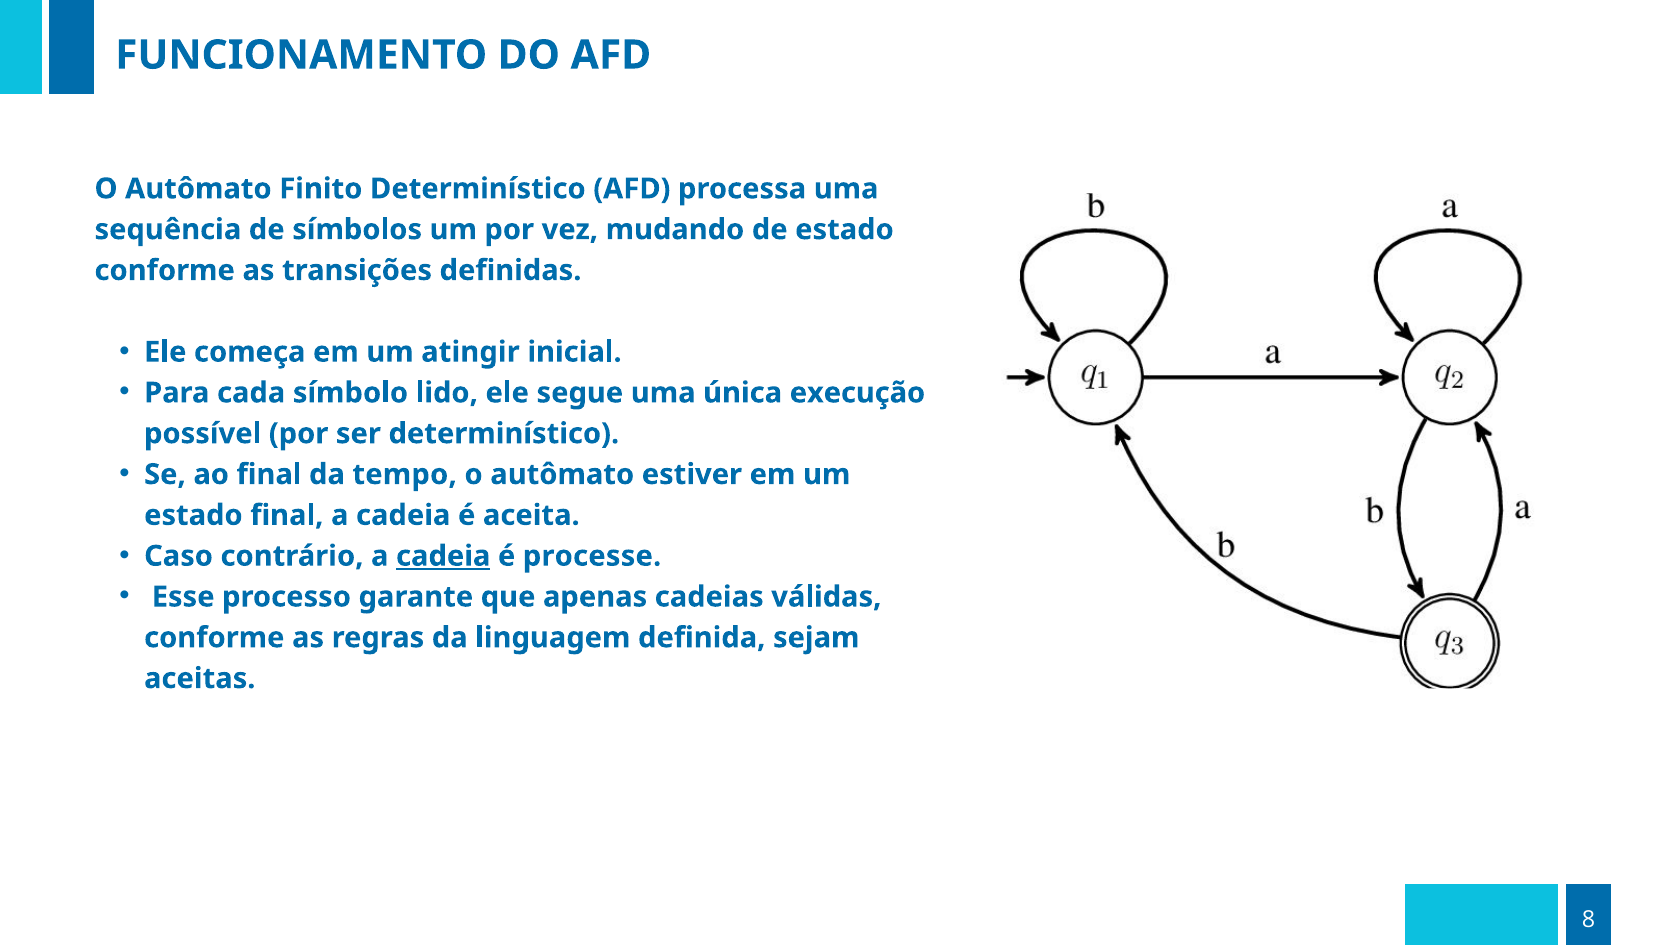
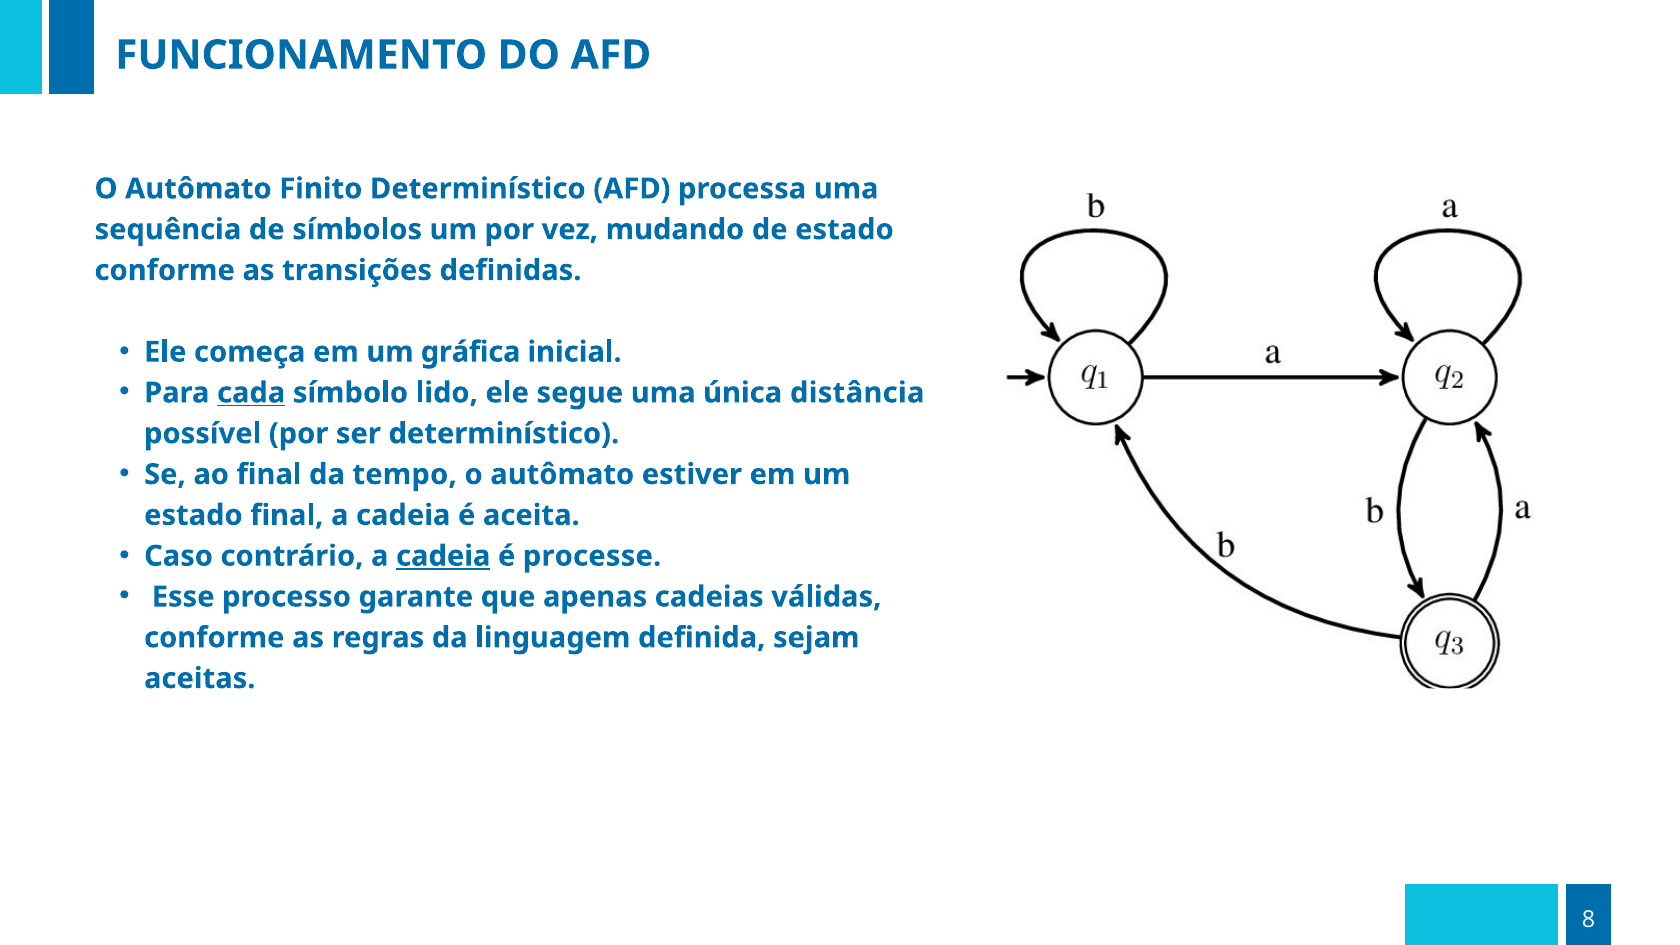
atingir: atingir -> gráfica (471, 352)
cada underline: none -> present (251, 393)
execução: execução -> distância (857, 393)
